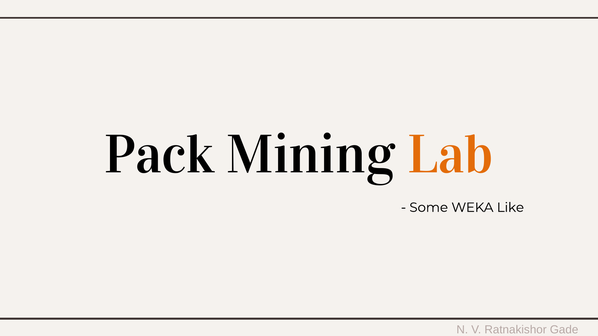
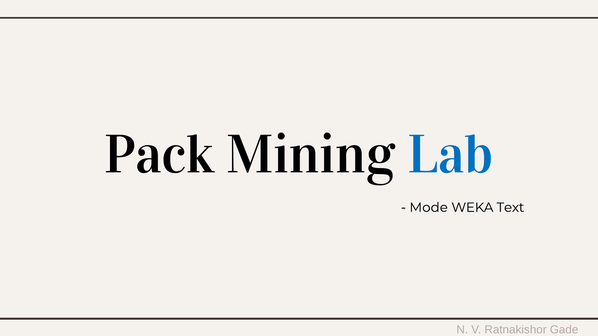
Lab colour: orange -> blue (450, 155)
Some: Some -> Mode (429, 208)
Like: Like -> Text (510, 208)
